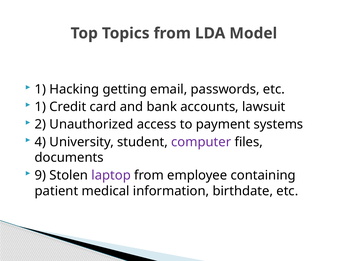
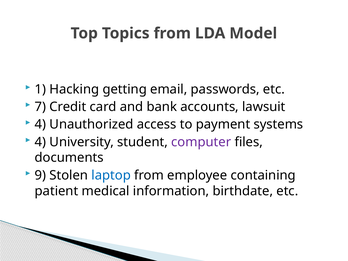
1: 1 -> 7 (40, 107)
2: 2 -> 4 (40, 124)
laptop colour: purple -> blue (111, 175)
